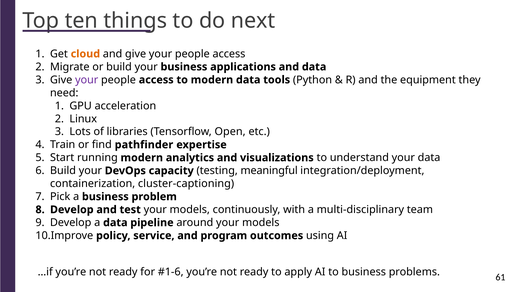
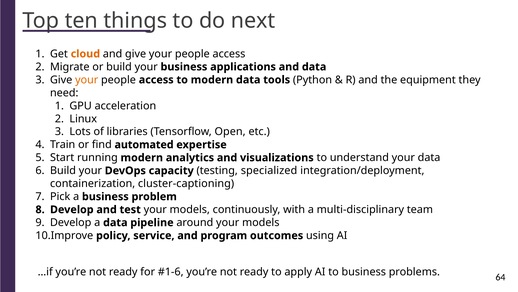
your colour: purple -> orange (87, 80)
pathfinder: pathfinder -> automated (144, 144)
meaningful: meaningful -> specialized (269, 170)
61: 61 -> 64 (500, 277)
